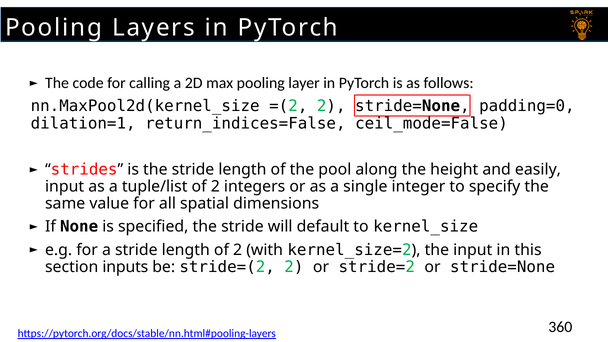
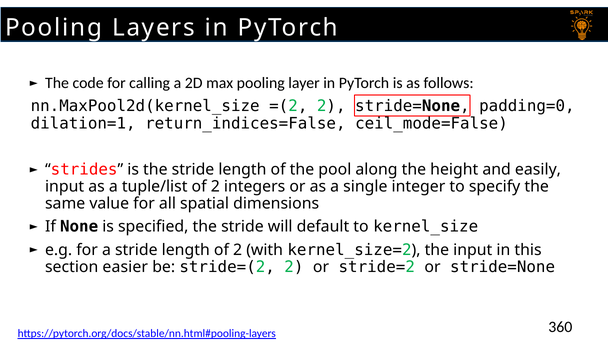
inputs: inputs -> easier (125, 267)
